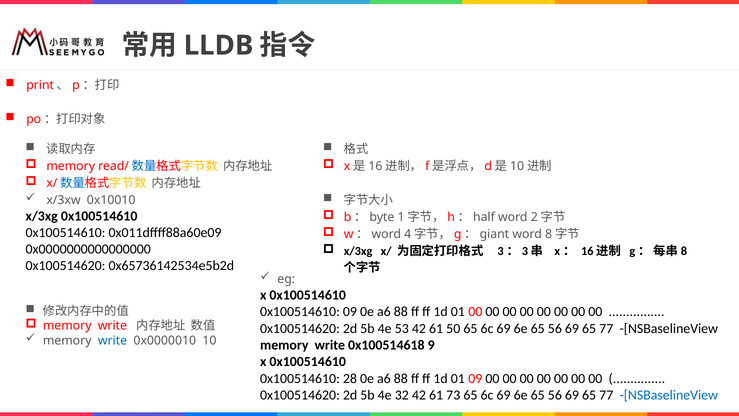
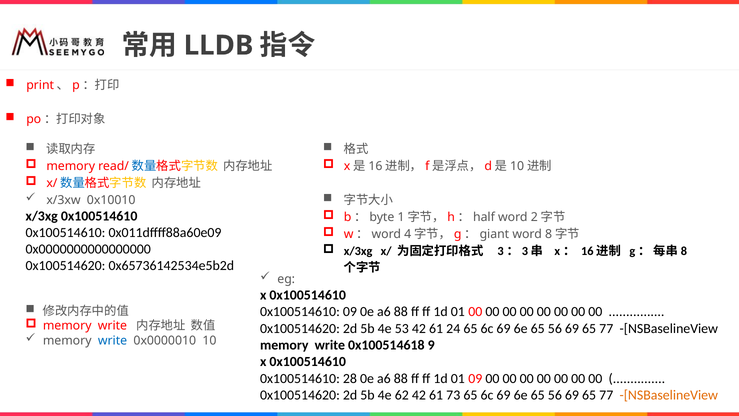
50: 50 -> 24 (453, 328)
32: 32 -> 62 (402, 395)
-[NSBaselineView colour: blue -> orange (669, 395)
